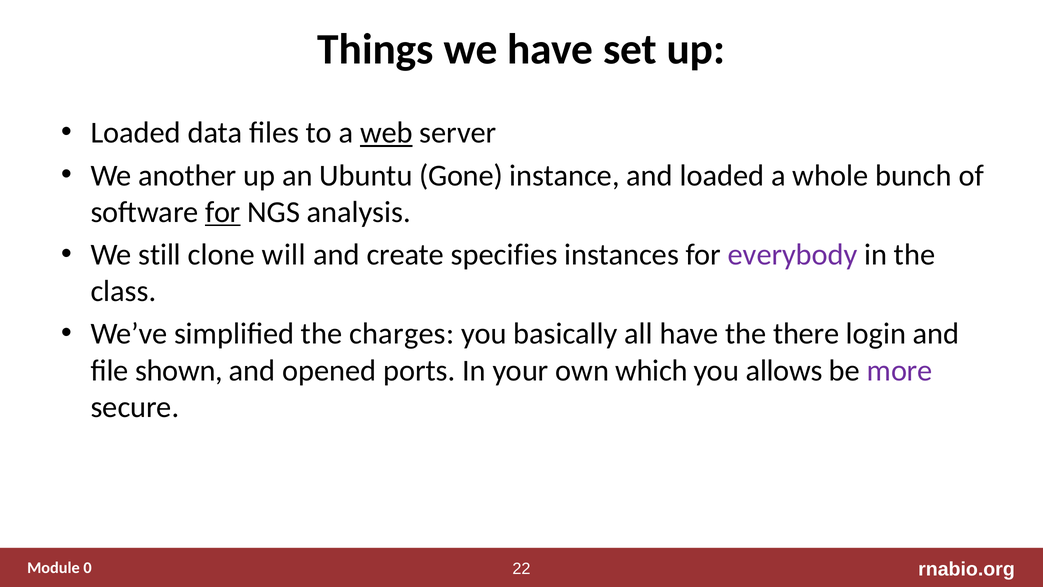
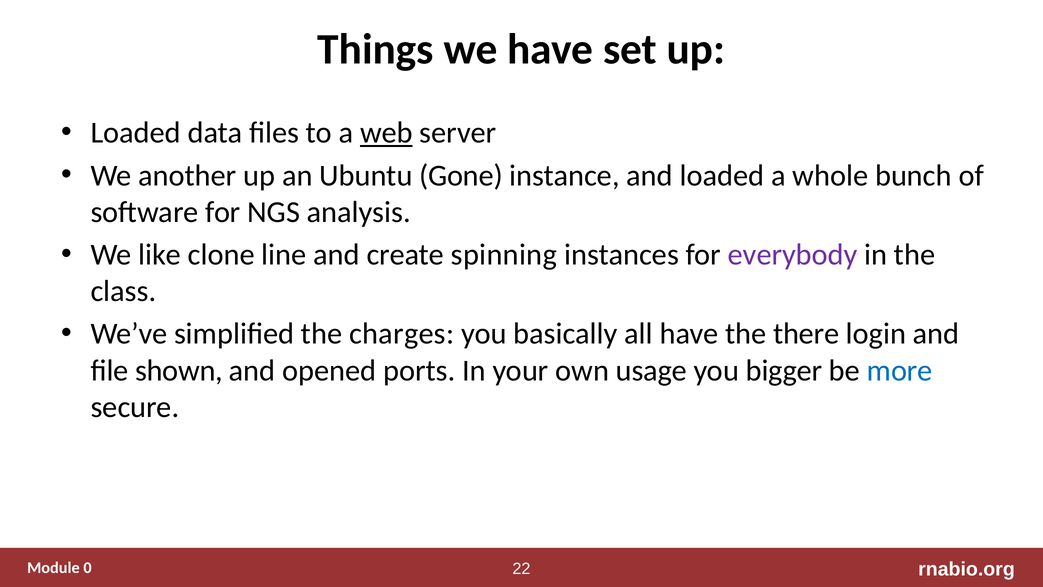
for underline: present -> none (223, 212)
still: still -> like (160, 255)
will: will -> line (284, 255)
specifies: specifies -> spinning (504, 255)
which: which -> usage (651, 370)
allows: allows -> bigger (784, 370)
more colour: purple -> blue (900, 370)
